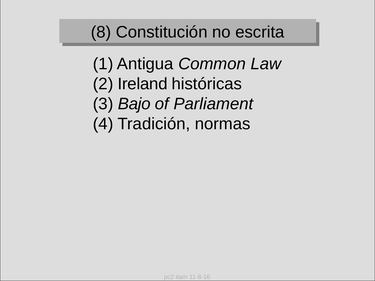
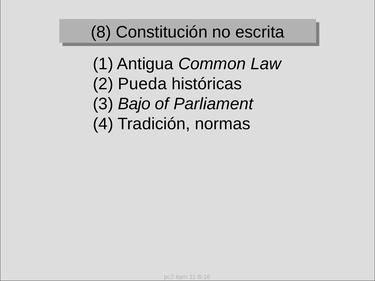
Ireland: Ireland -> Pueda (142, 84)
